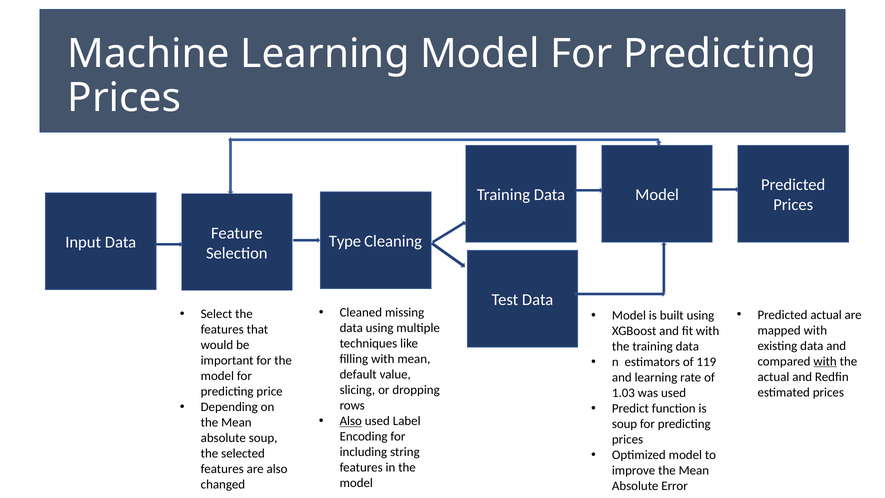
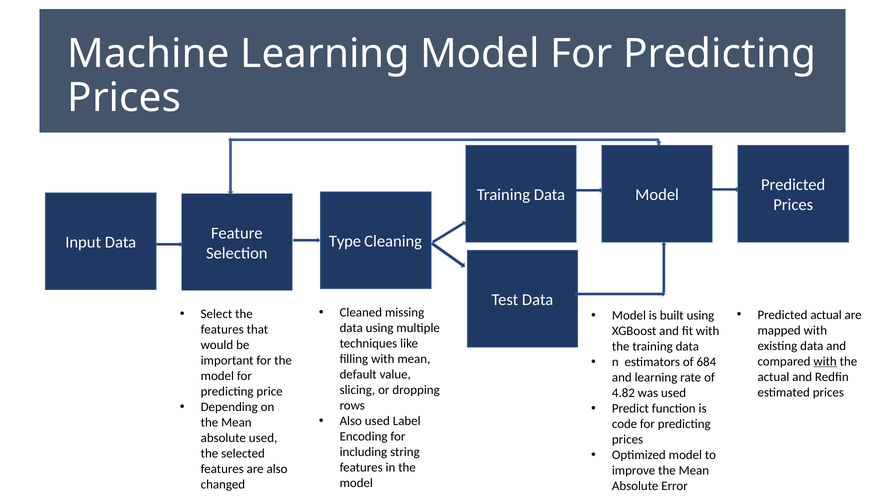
119: 119 -> 684 (706, 362)
1.03: 1.03 -> 4.82 (623, 393)
Also underline: present -> none (351, 421)
soup: soup -> code (625, 424)
absolute soup: soup -> used (263, 438)
